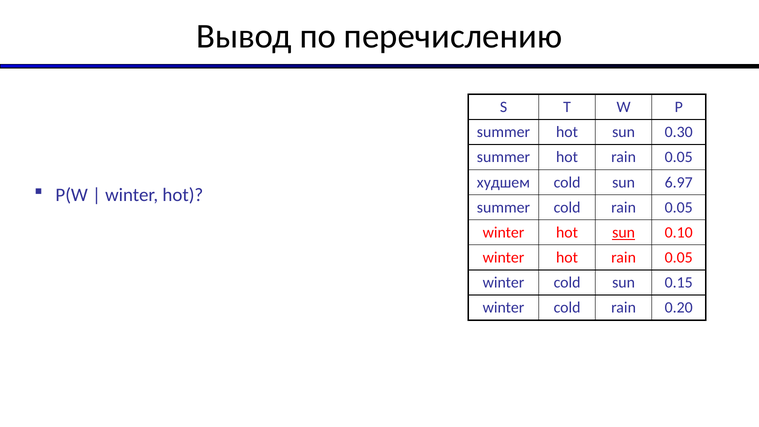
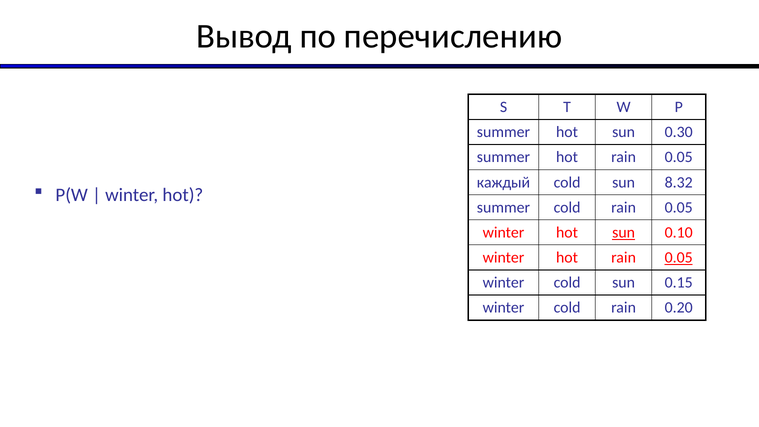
худшем: худшем -> каждый (503, 182)
6.97: 6.97 -> 8.32 (679, 182)
0.05 underline: none -> present (679, 258)
